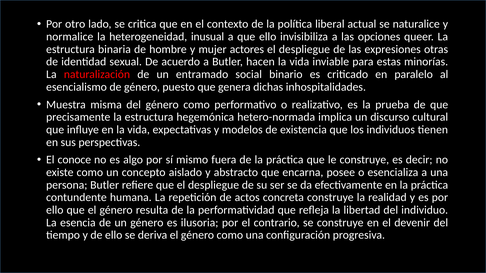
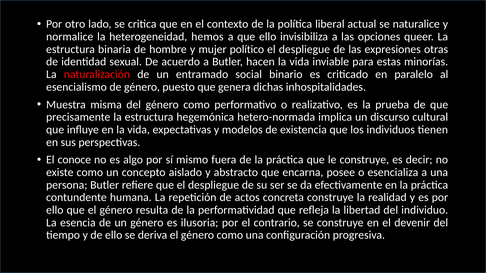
inusual: inusual -> hemos (207, 37)
actores: actores -> político (247, 49)
